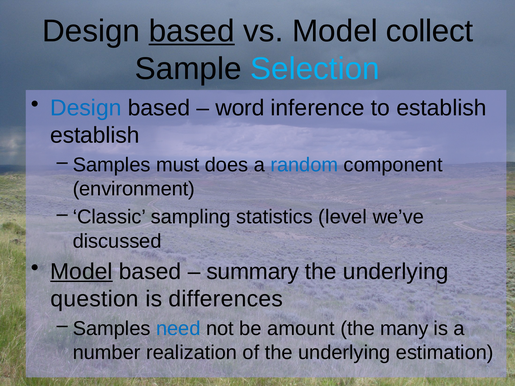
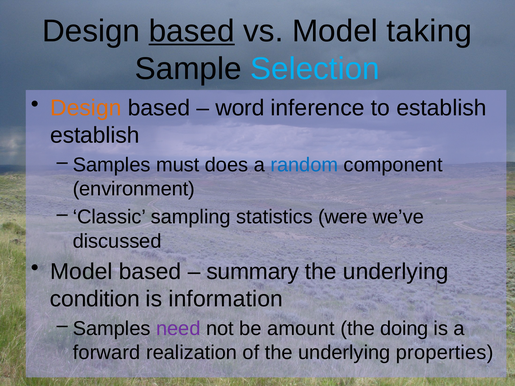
collect: collect -> taking (429, 31)
Design colour: blue -> orange (86, 108)
level: level -> were (343, 217)
Model underline: present -> none (81, 272)
question: question -> condition (95, 299)
differences: differences -> information (226, 299)
need colour: blue -> purple (178, 329)
many: many -> doing (404, 329)
number: number -> forward (107, 353)
estimation: estimation -> properties (445, 353)
